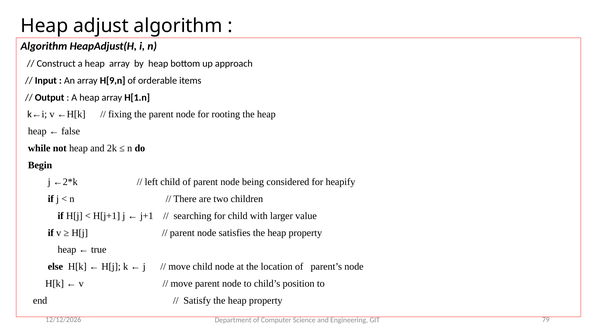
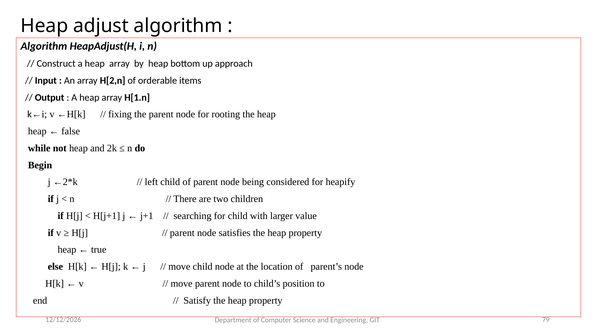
H[9,n: H[9,n -> H[2,n (113, 80)
